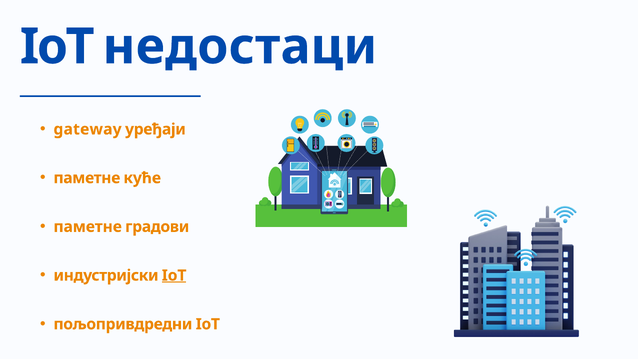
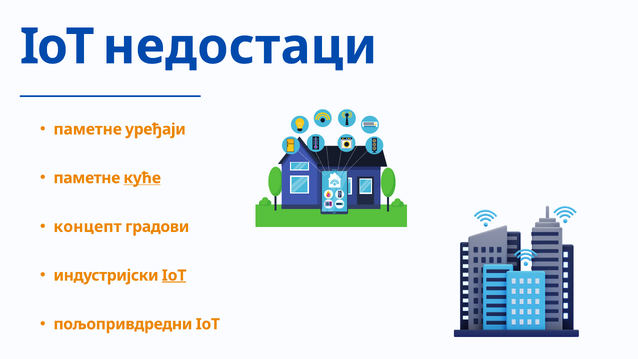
gateway: gateway -> паметне (88, 129)
куће underline: none -> present (142, 178)
паметне: паметне -> концепт (88, 227)
